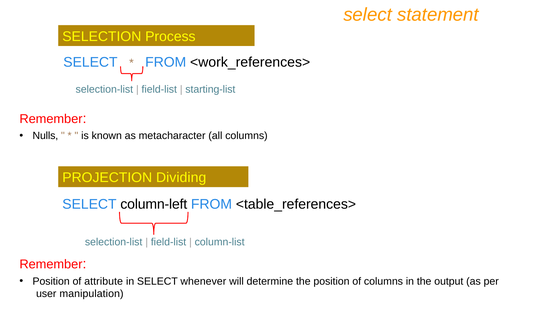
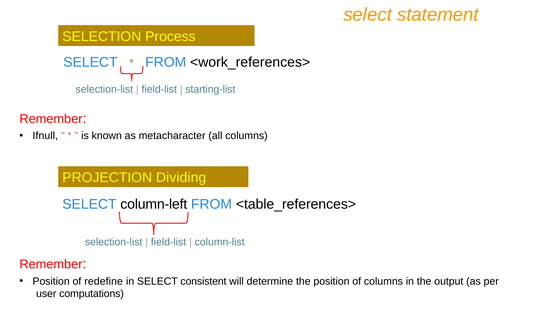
Nulls: Nulls -> Ifnull (45, 136)
attribute: attribute -> redefine (104, 281)
whenever: whenever -> consistent (203, 281)
manipulation: manipulation -> computations (92, 294)
